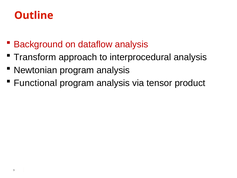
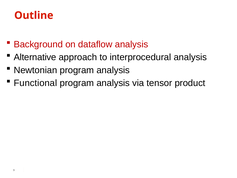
Transform: Transform -> Alternative (35, 57)
